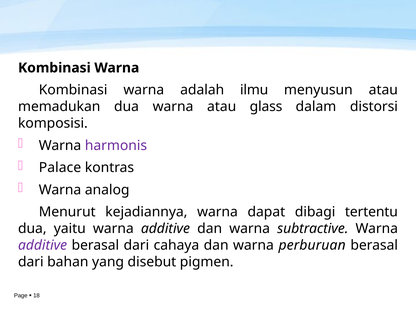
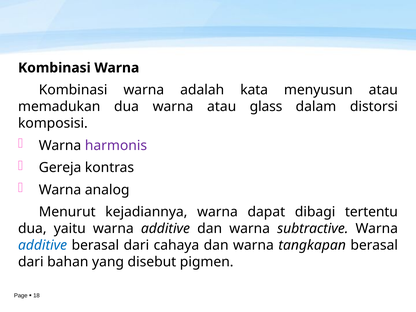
ilmu: ilmu -> kata (254, 90)
Palace: Palace -> Gereja (60, 168)
additive colour: purple -> blue (43, 245)
perburuan: perburuan -> tangkapan (312, 245)
